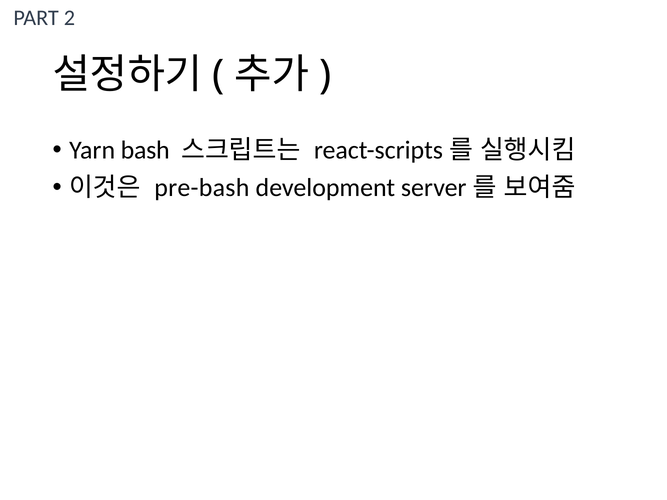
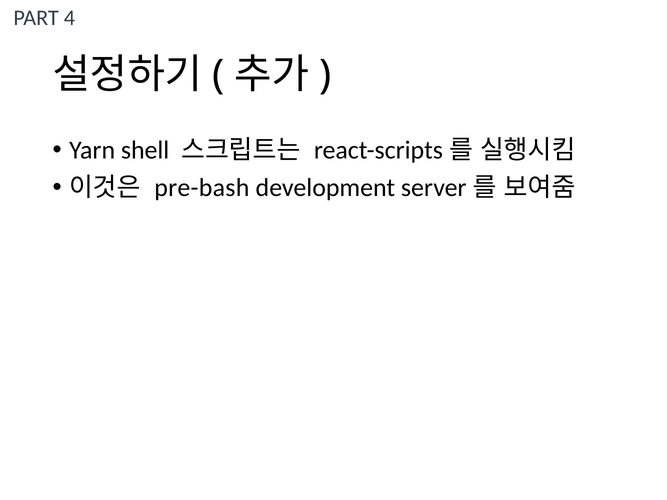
2: 2 -> 4 (69, 18)
bash: bash -> shell (145, 150)
